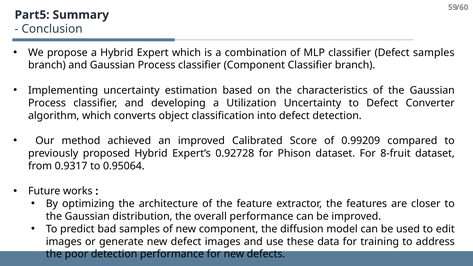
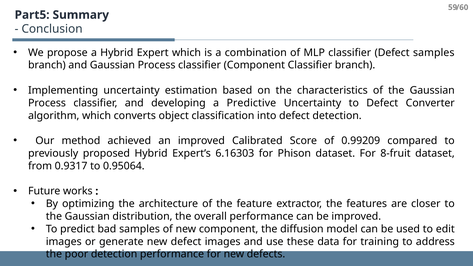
Utilization: Utilization -> Predictive (251, 103)
0.92728: 0.92728 -> 6.16303 (235, 153)
